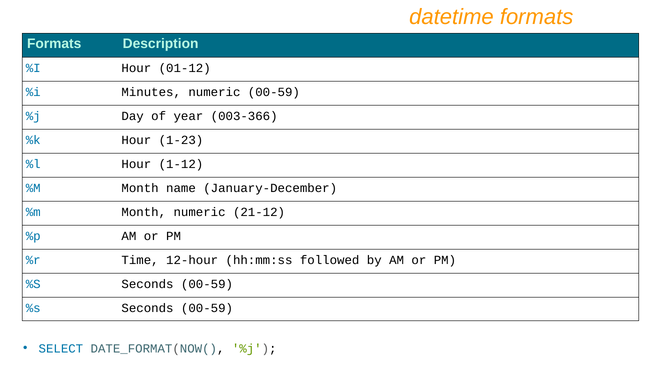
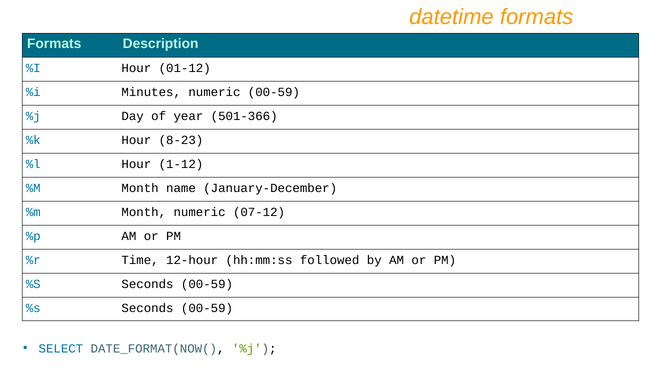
003-366: 003-366 -> 501-366 (244, 116)
1-23: 1-23 -> 8-23 (181, 140)
21-12: 21-12 -> 07-12 (259, 212)
